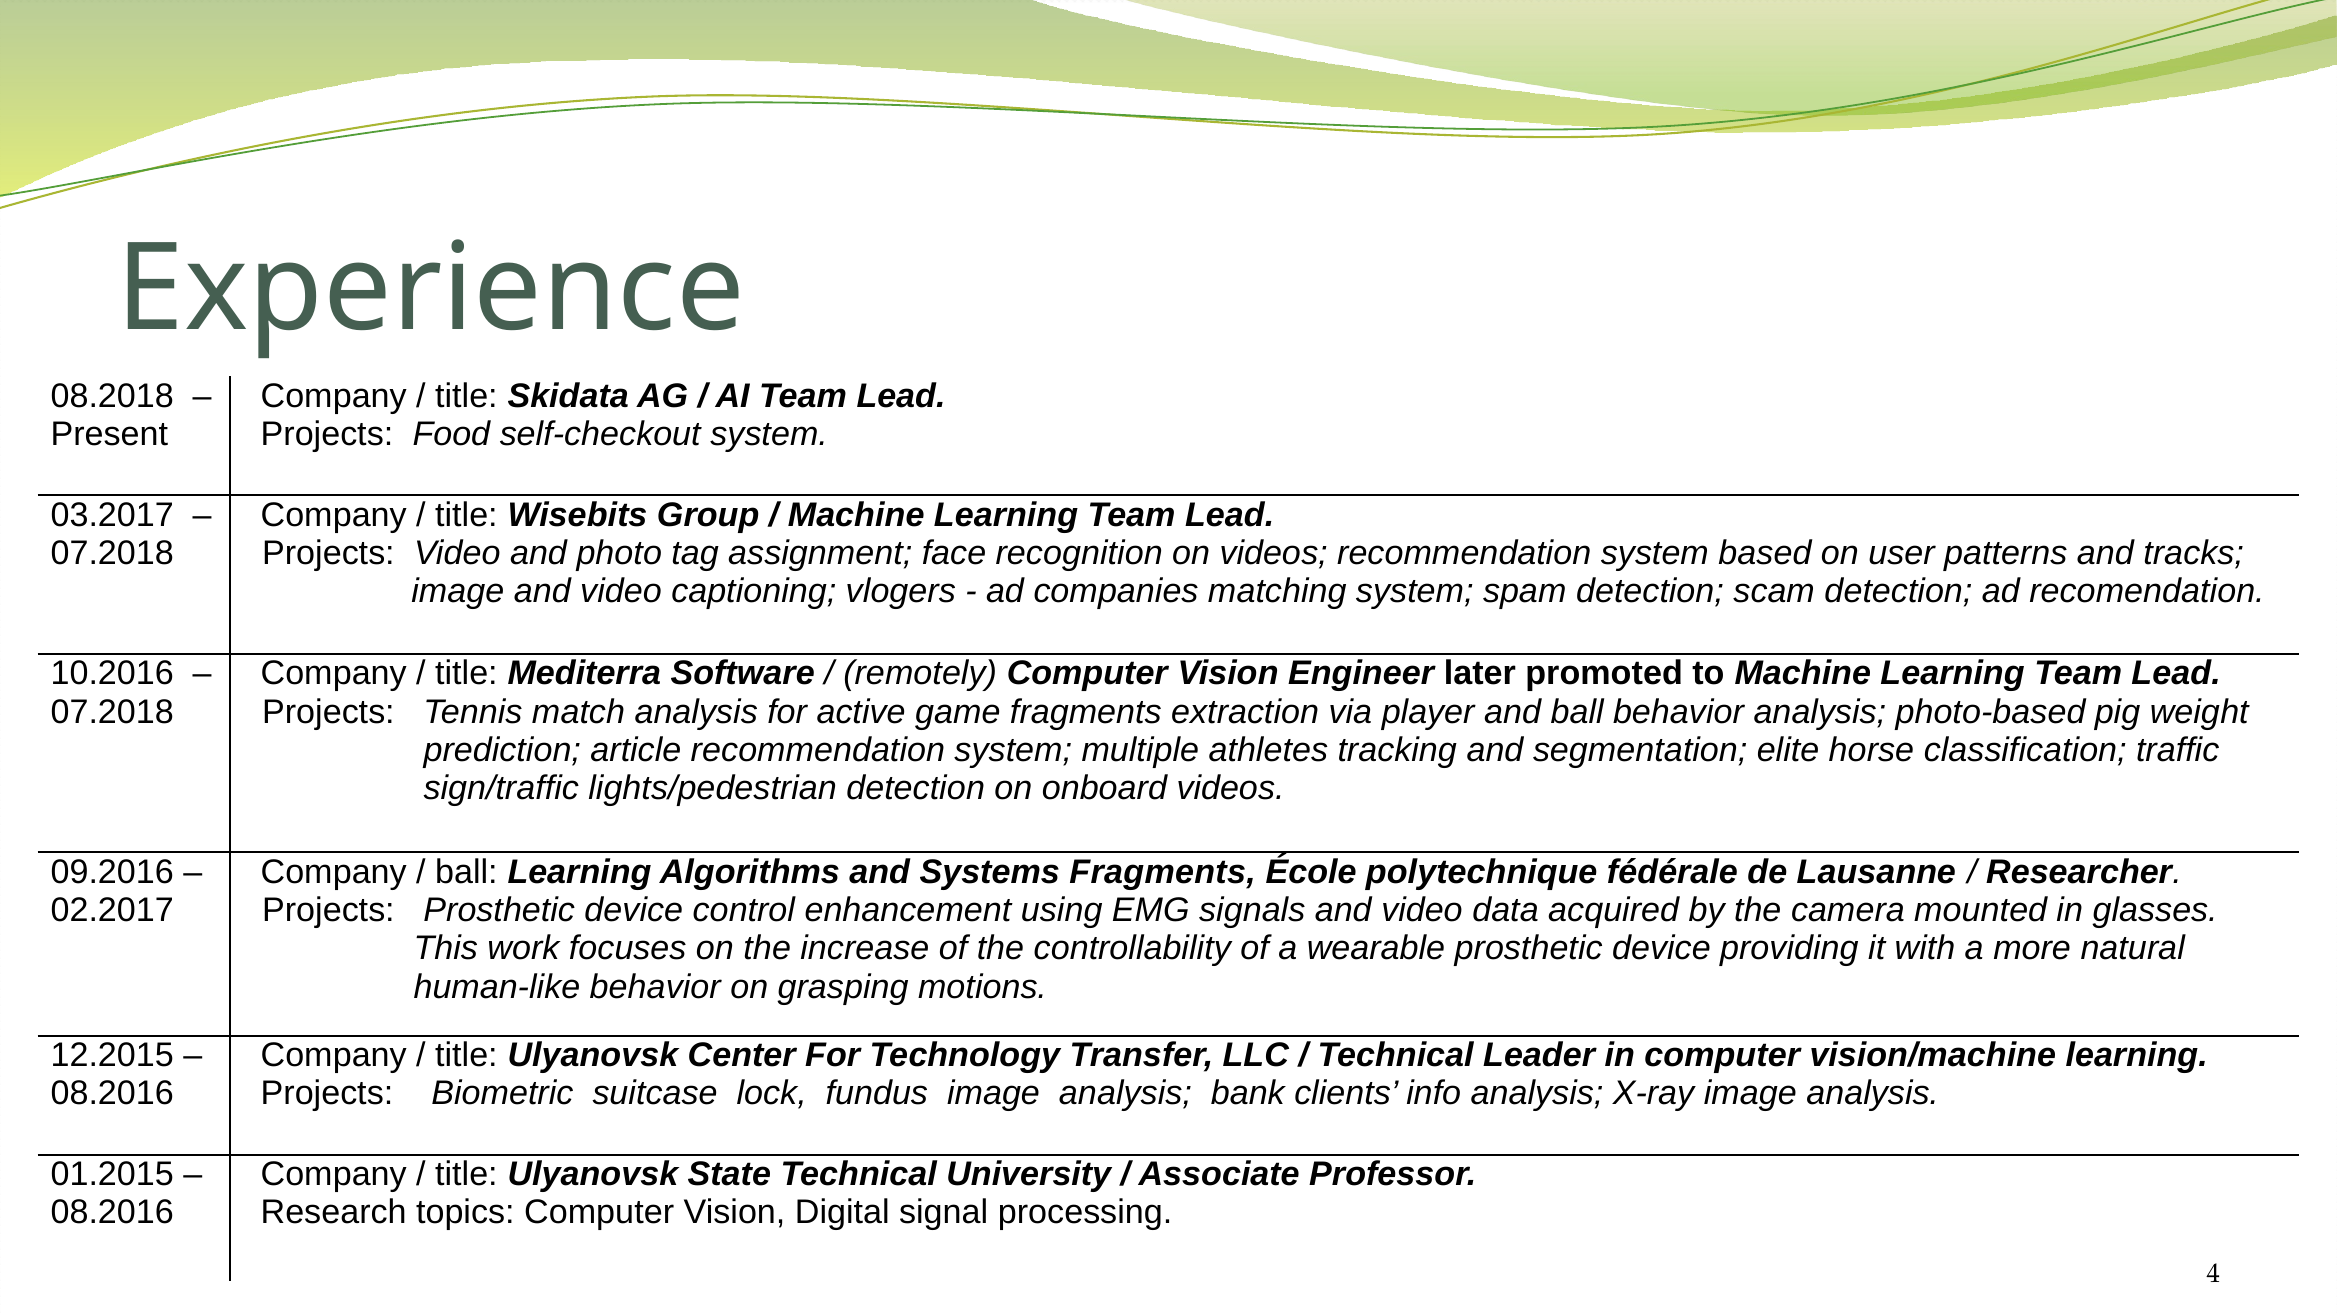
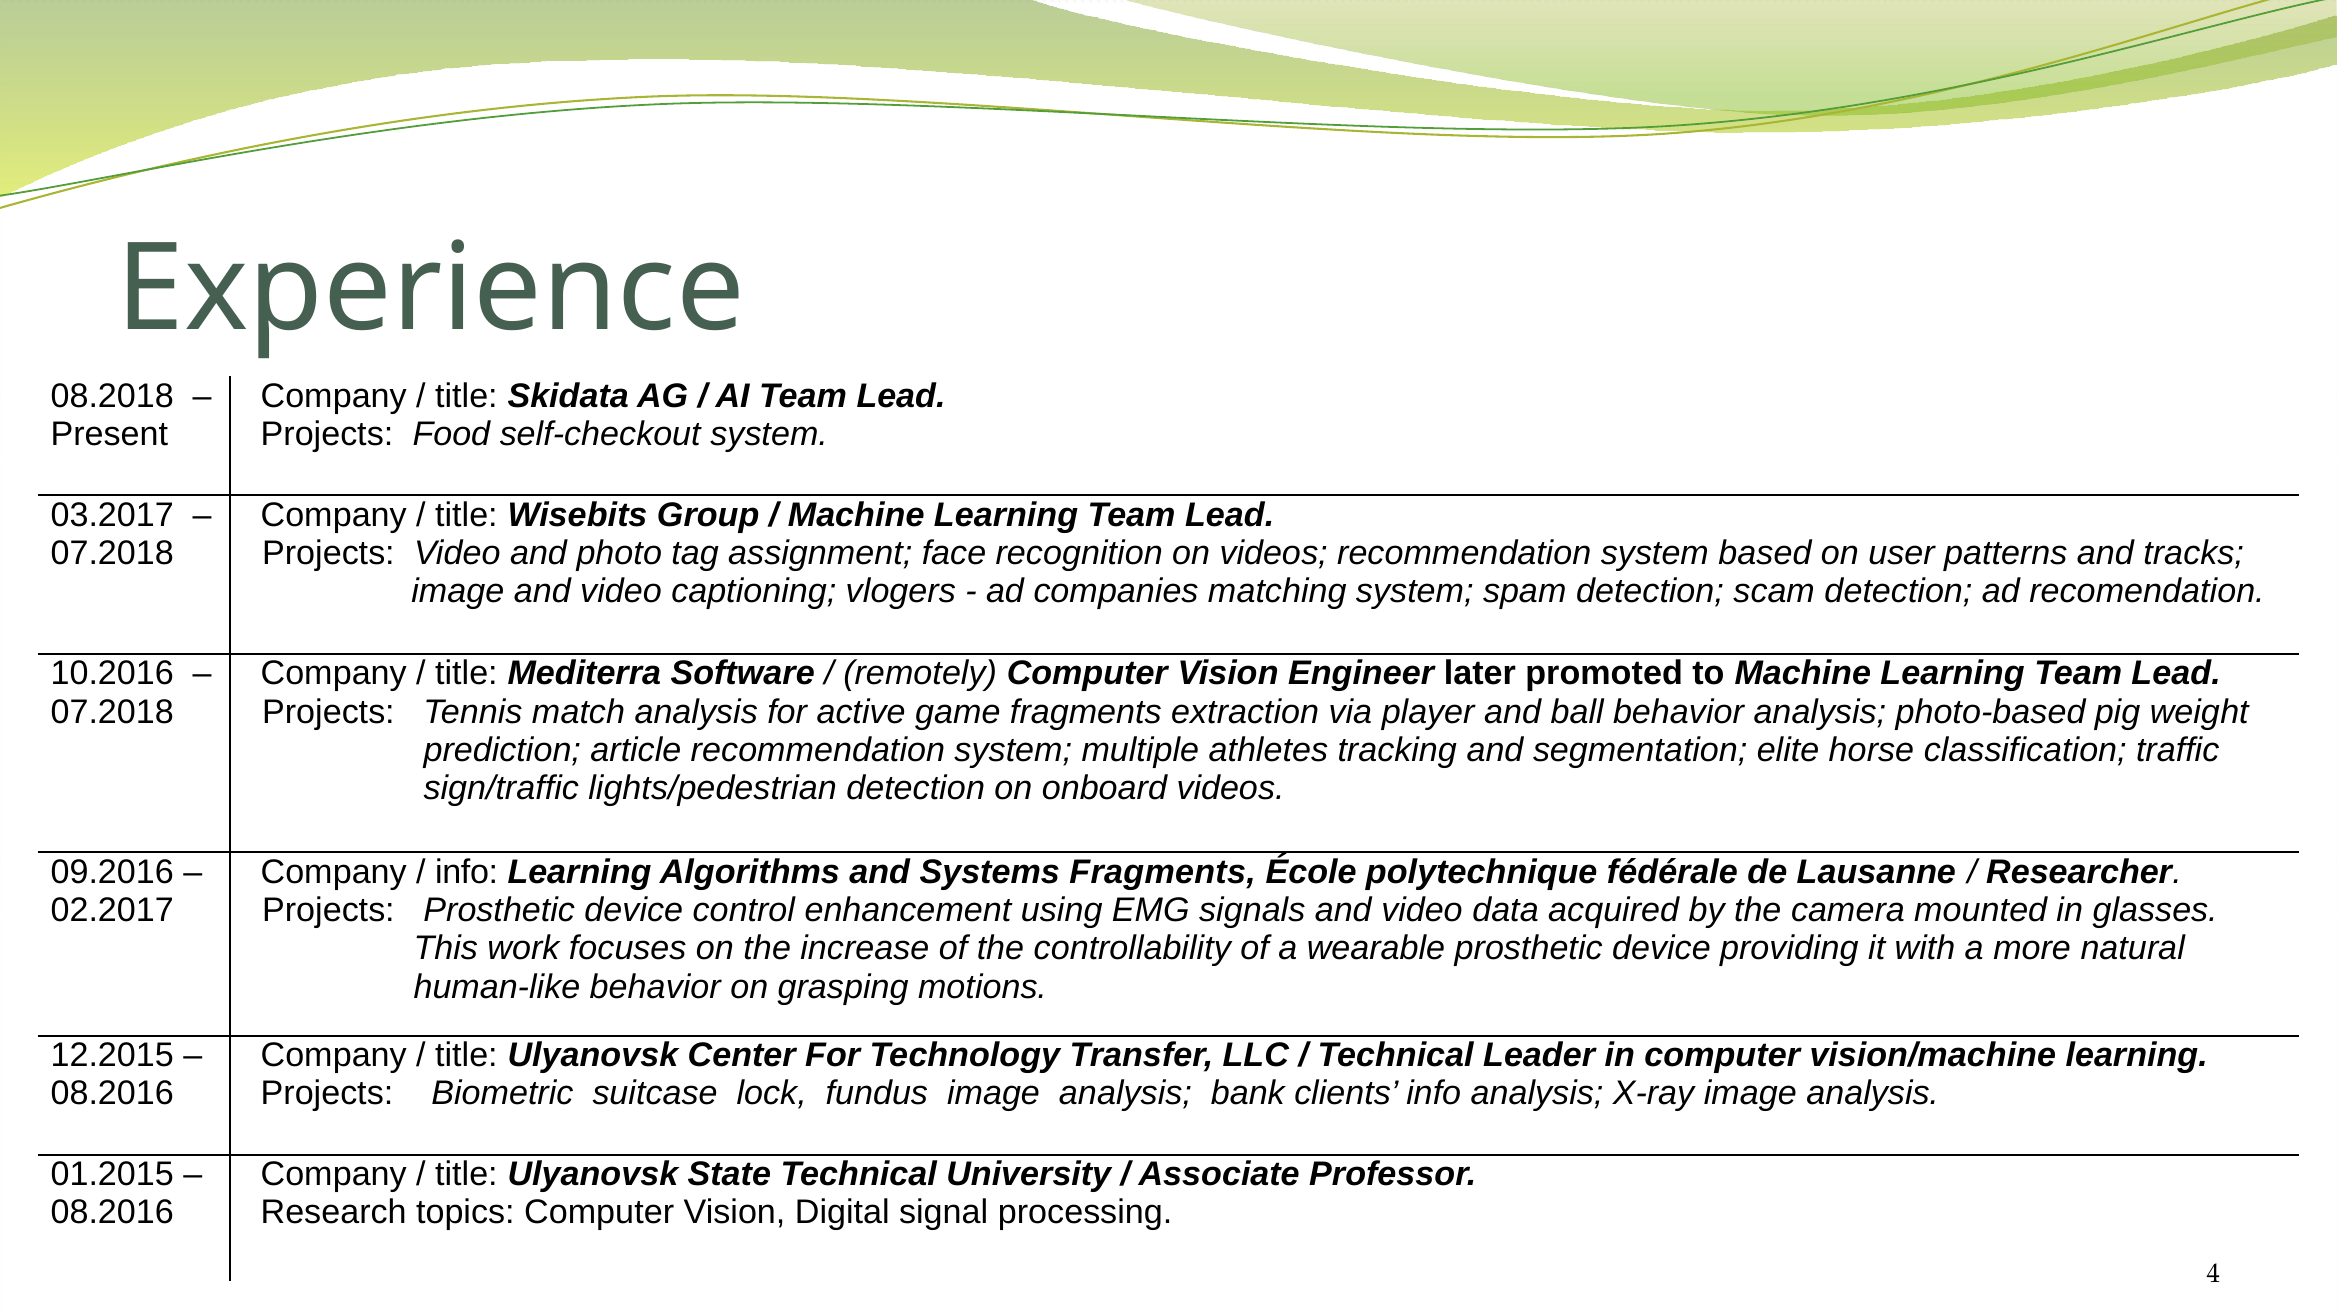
ball: ball -> info (467, 872)
